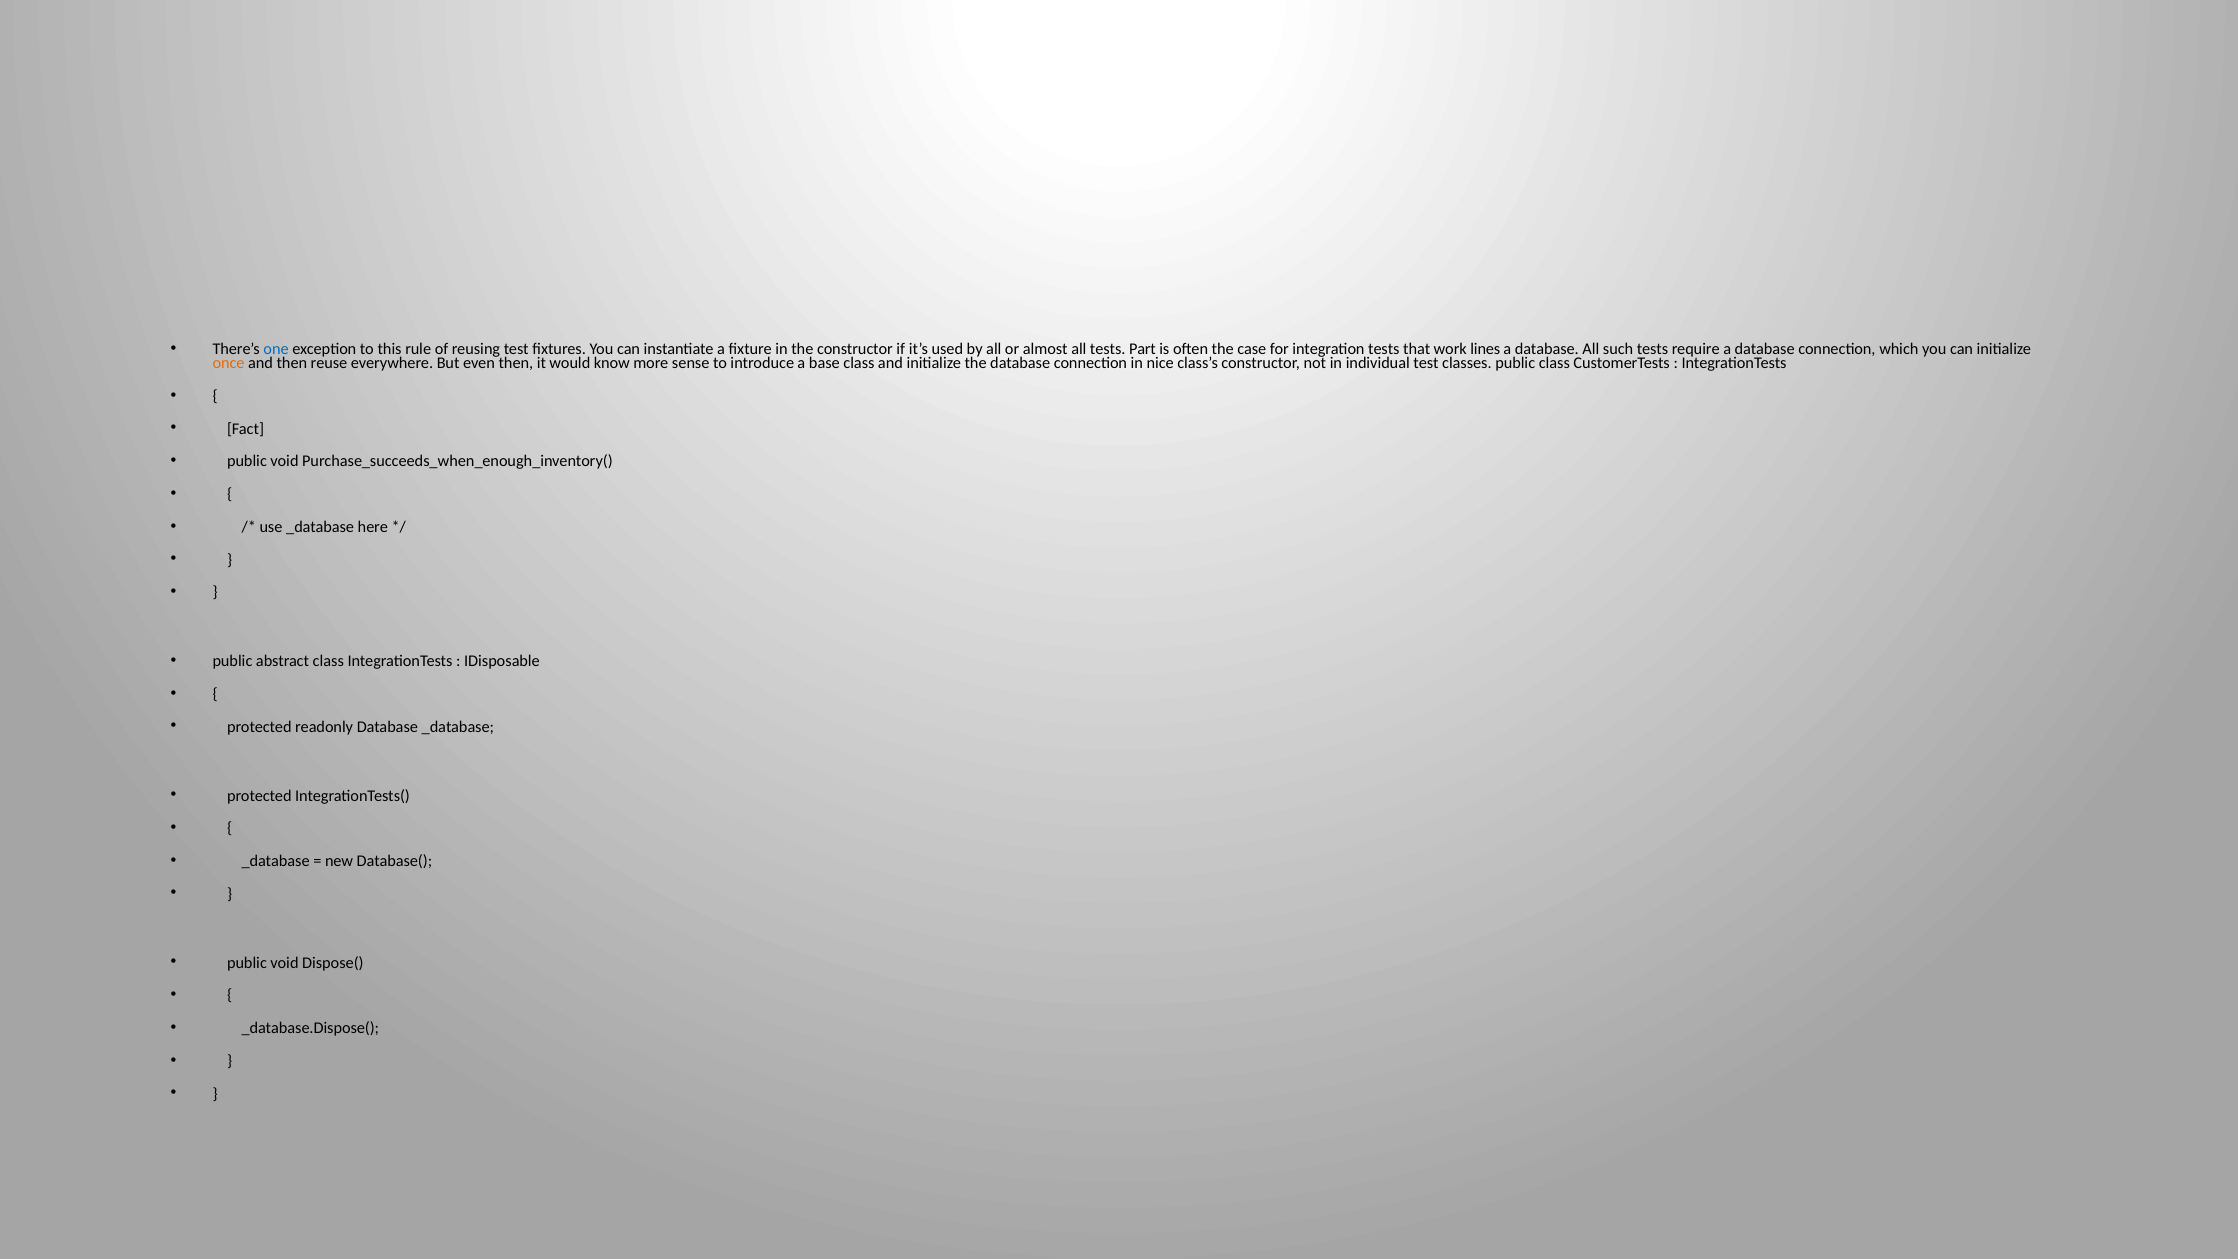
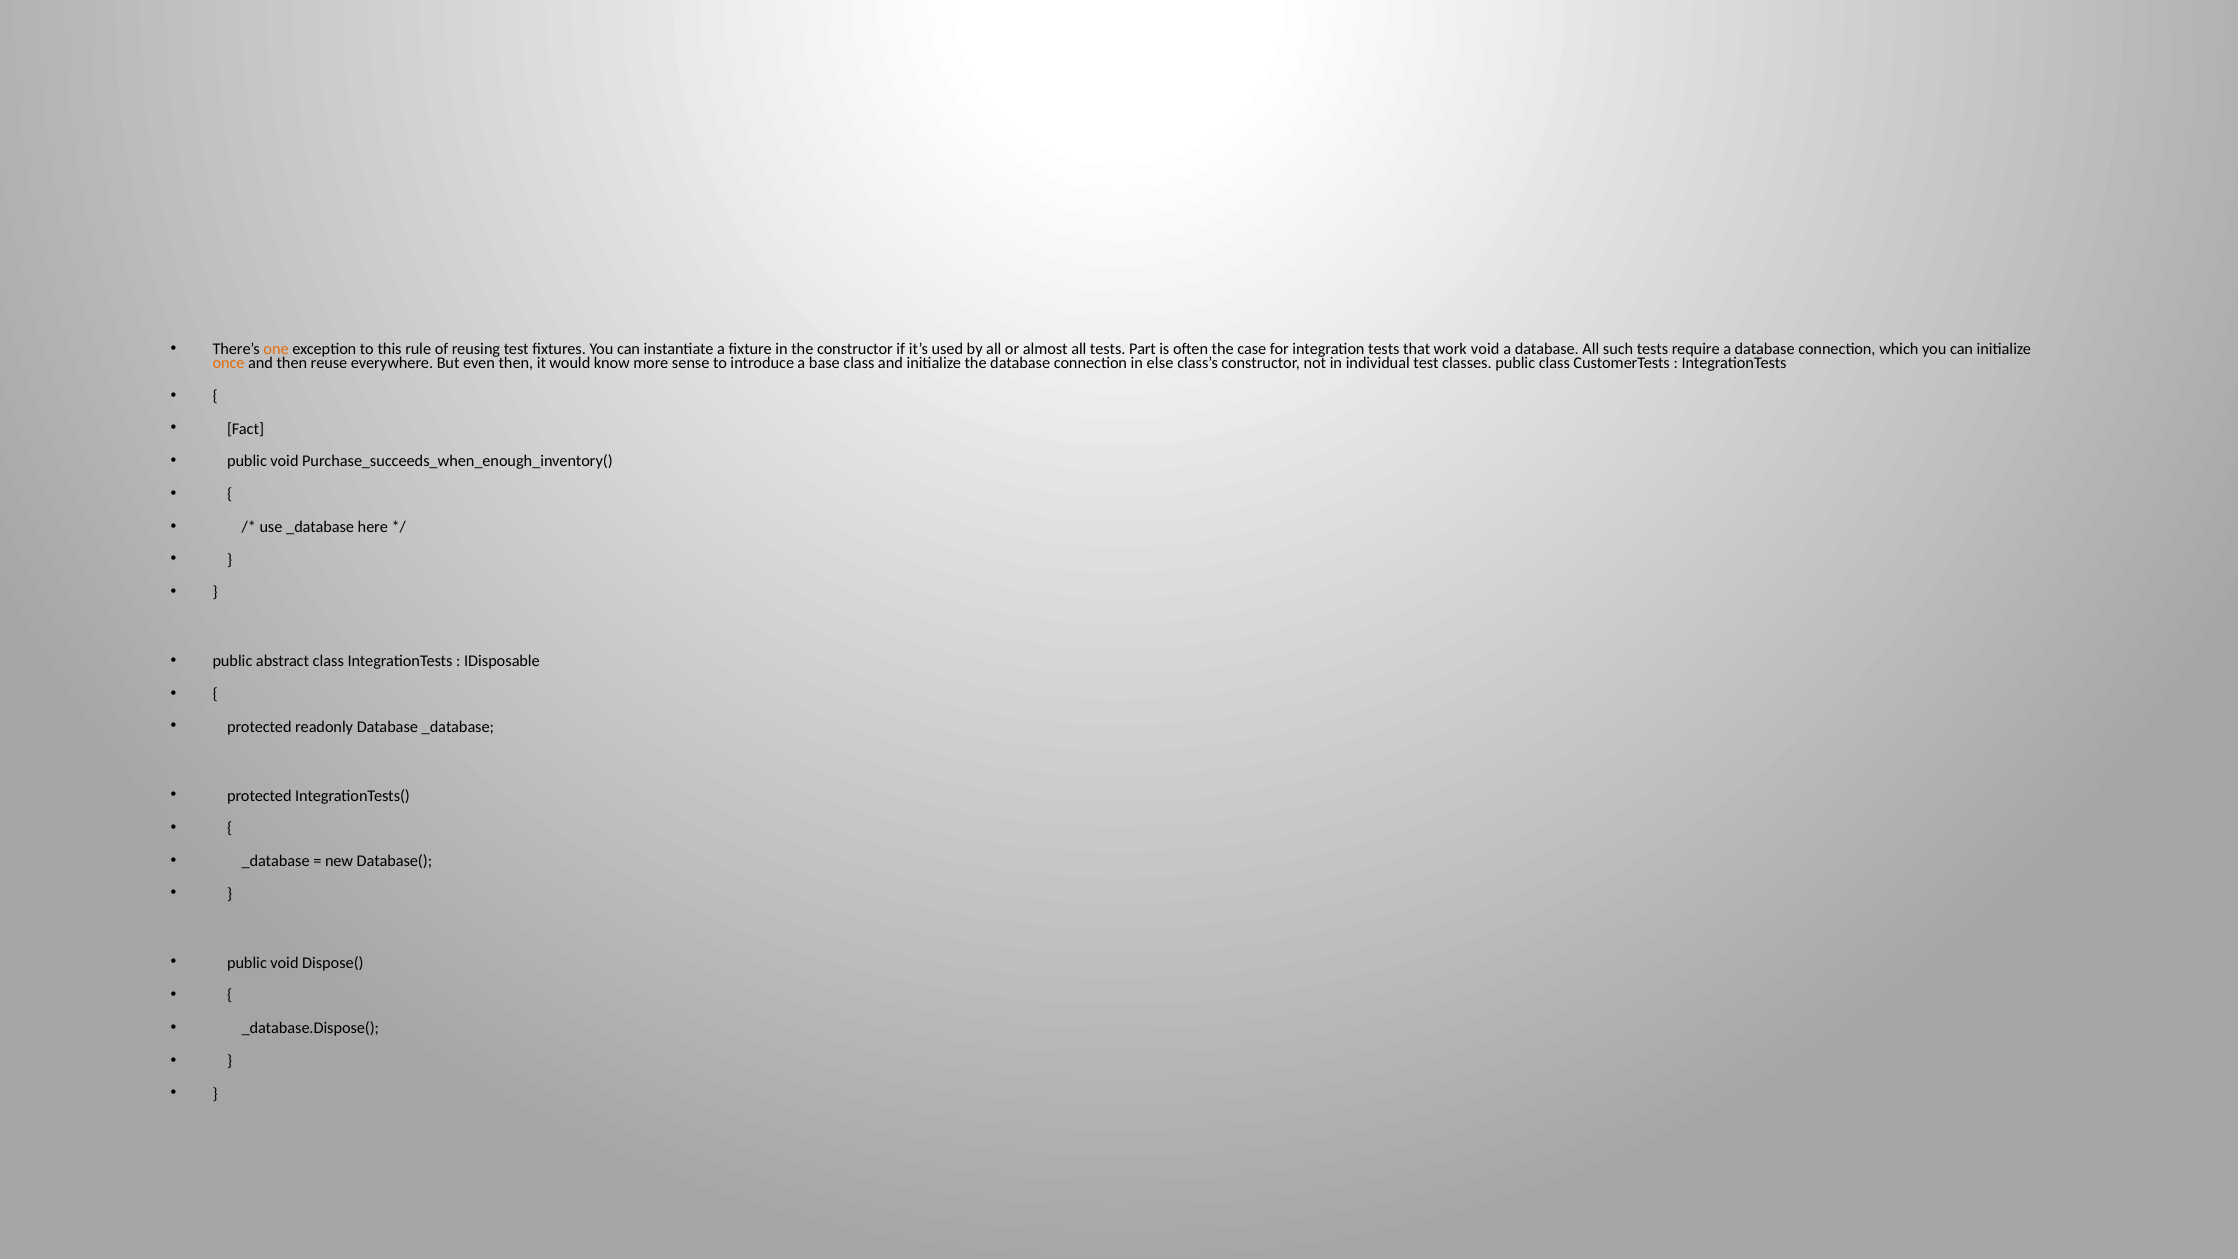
one colour: blue -> orange (276, 349)
work lines: lines -> void (1485, 349)
nice: nice -> else (1160, 363)
